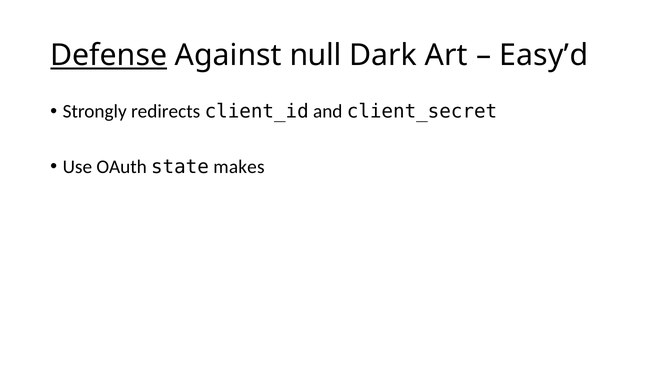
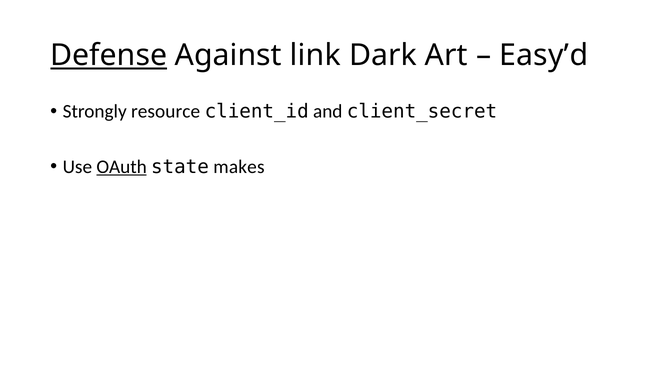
null: null -> link (315, 55)
redirects: redirects -> resource (166, 112)
OAuth underline: none -> present (122, 167)
